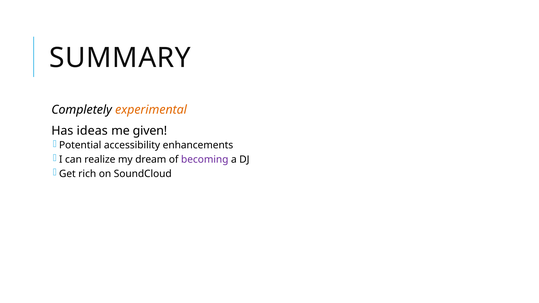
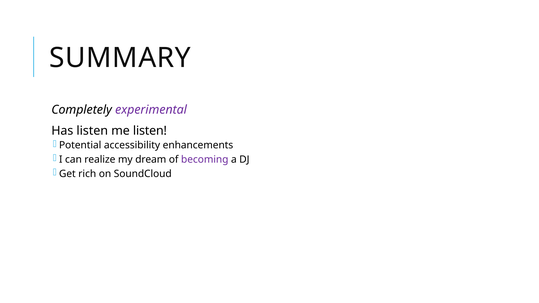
experimental colour: orange -> purple (151, 110)
Has ideas: ideas -> listen (92, 131)
me given: given -> listen (150, 131)
